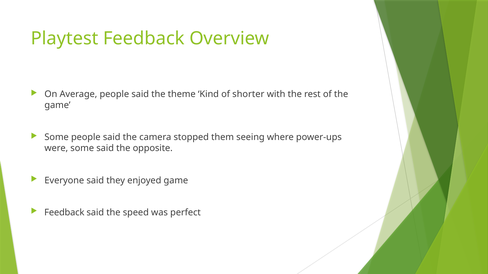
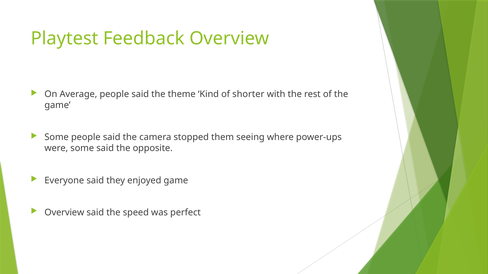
Feedback: Feedback -> Overview (64, 213)
